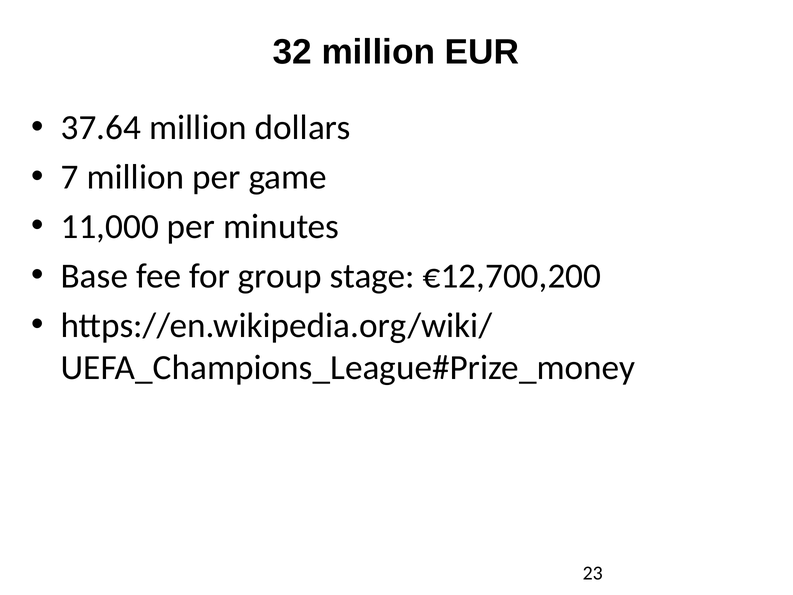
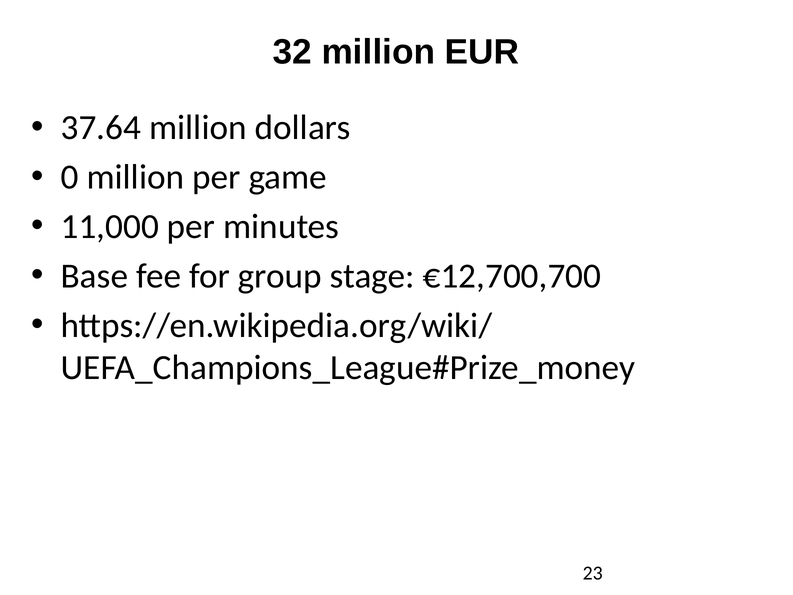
7: 7 -> 0 (70, 177)
€12,700,200: €12,700,200 -> €12,700,700 (512, 276)
